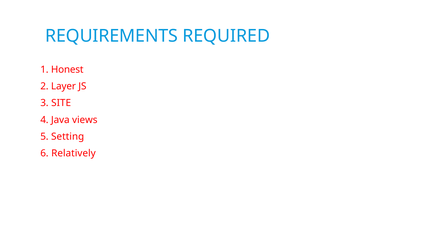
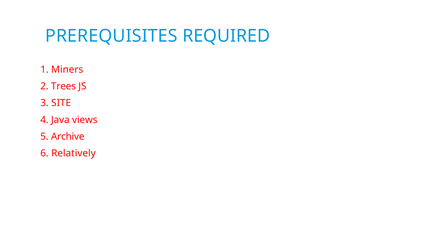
REQUIREMENTS: REQUIREMENTS -> PREREQUISITES (111, 36)
Honest: Honest -> Miners (67, 69)
Layer: Layer -> Trees (63, 86)
Setting: Setting -> Archive (68, 136)
